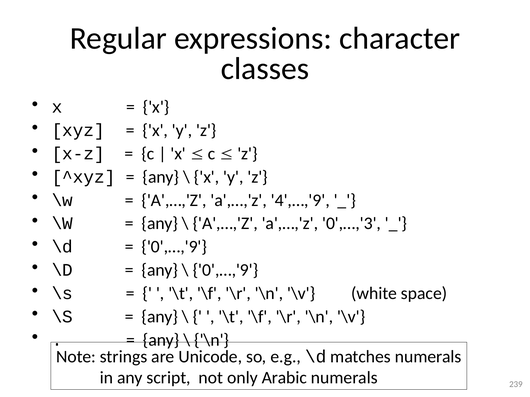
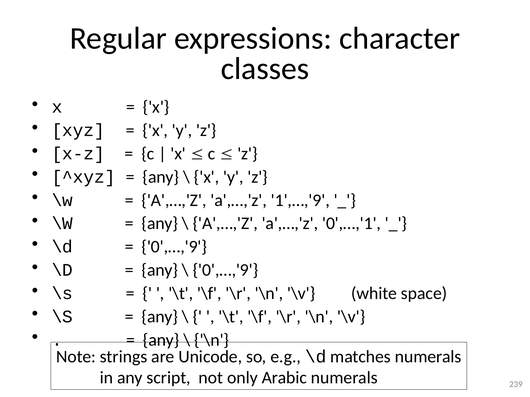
4',…,'9: 4',…,'9 -> 1',…,'9 (300, 200)
0',…,'3: 0',…,'3 -> 0',…,'1 (352, 224)
